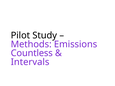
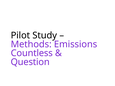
Intervals: Intervals -> Question (30, 62)
